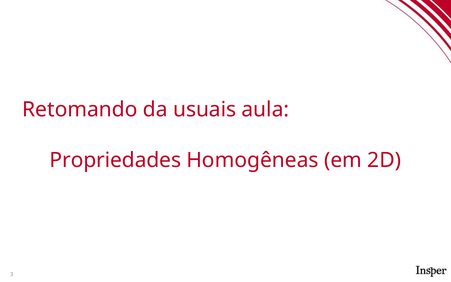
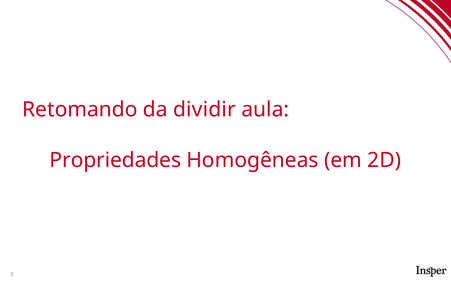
usuais: usuais -> dividir (204, 109)
